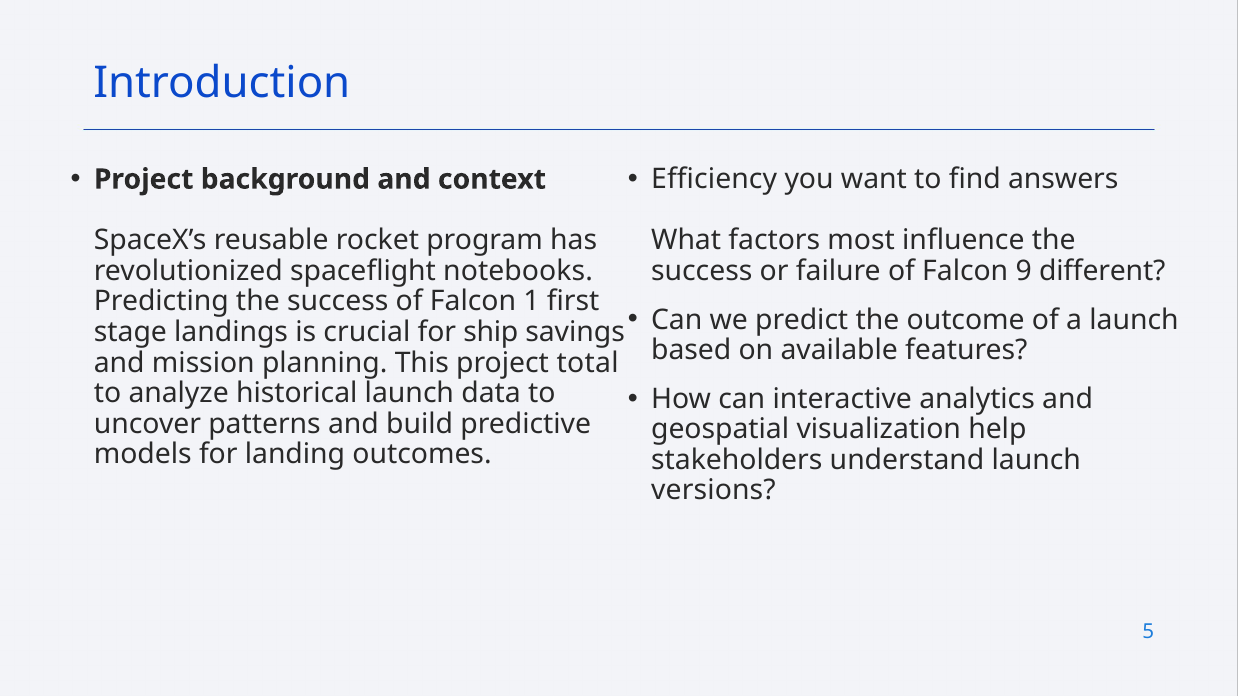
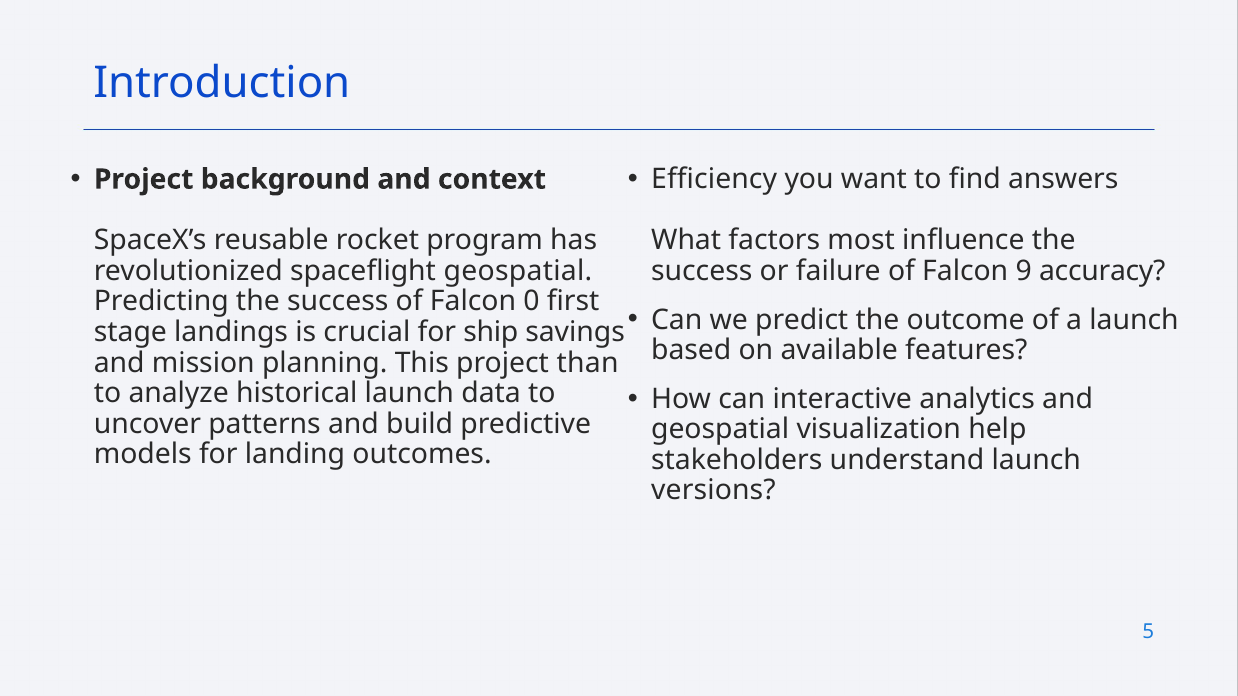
different: different -> accuracy (1102, 271)
spaceflight notebooks: notebooks -> geospatial (518, 271)
1: 1 -> 0 (531, 302)
total: total -> than (588, 363)
